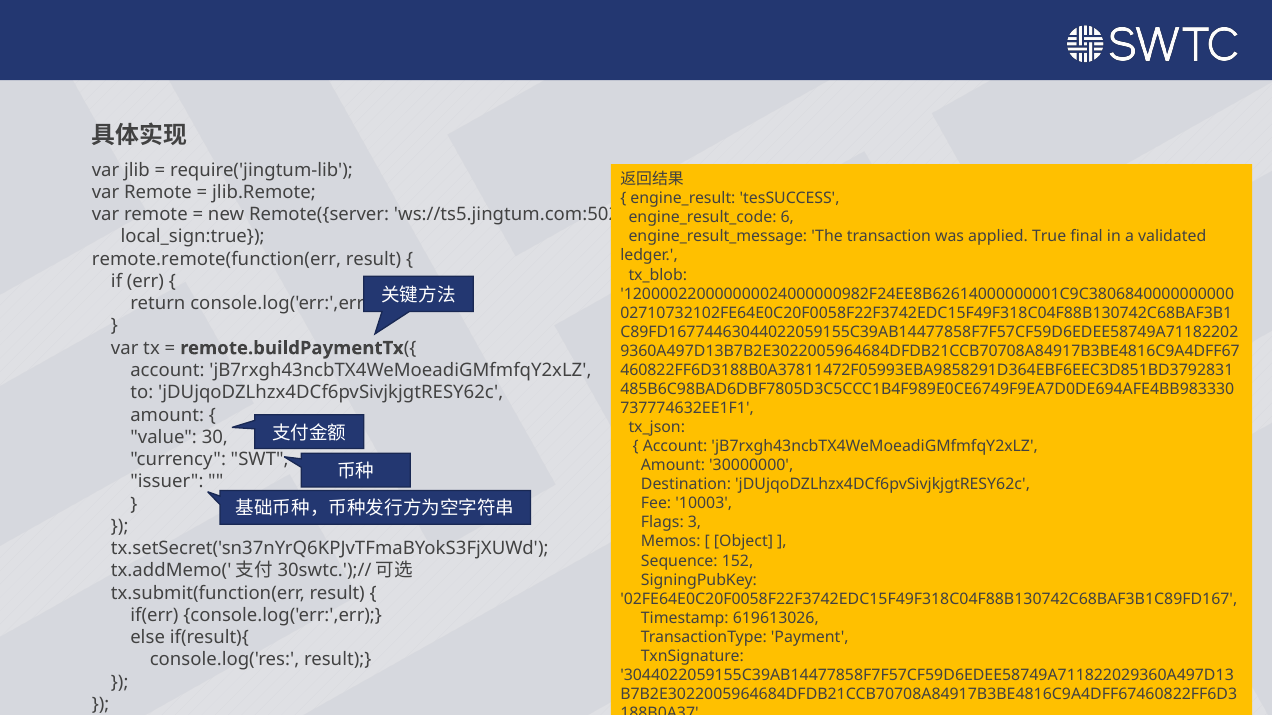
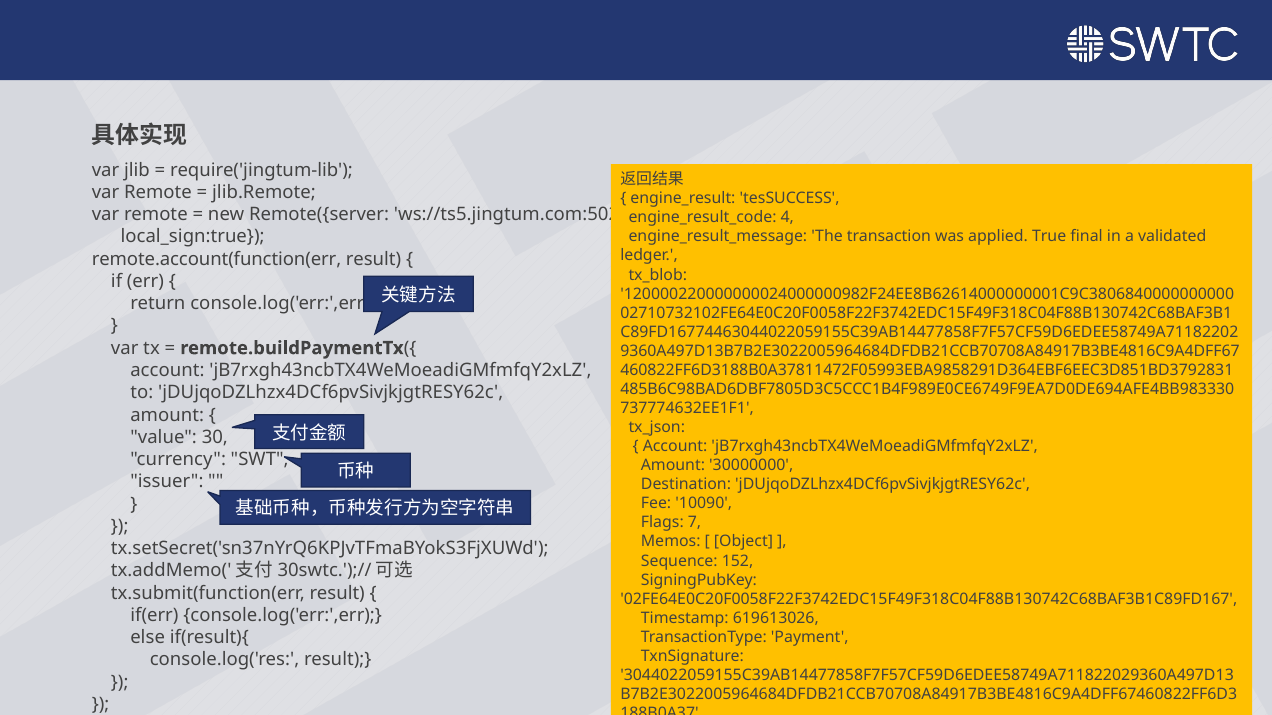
6: 6 -> 4 (787, 218)
remote.remote(function(err: remote.remote(function(err -> remote.account(function(err (216, 259)
10003: 10003 -> 10090 (704, 504)
3: 3 -> 7 (695, 523)
